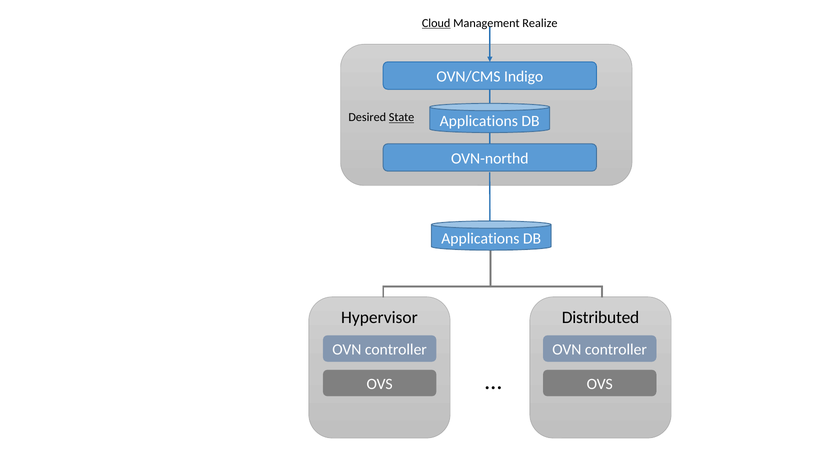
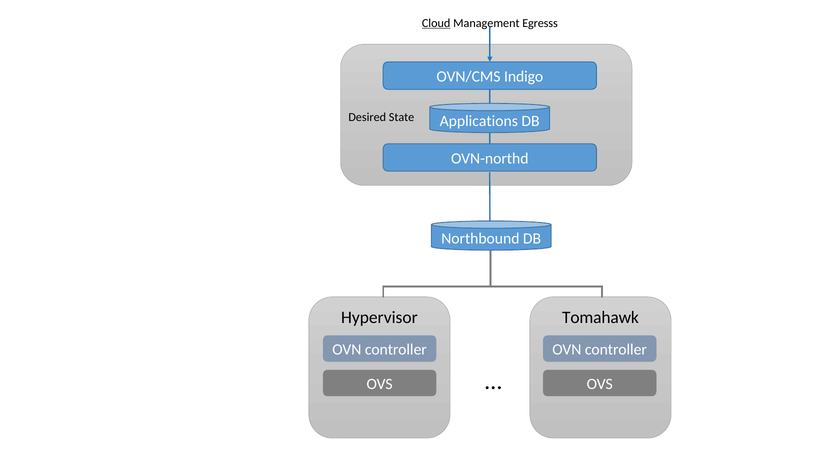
Realize: Realize -> Egresss (540, 23)
State underline: present -> none (402, 117)
Applications: Applications -> Northbound (480, 238)
Distributed: Distributed -> Tomahawk (600, 317)
